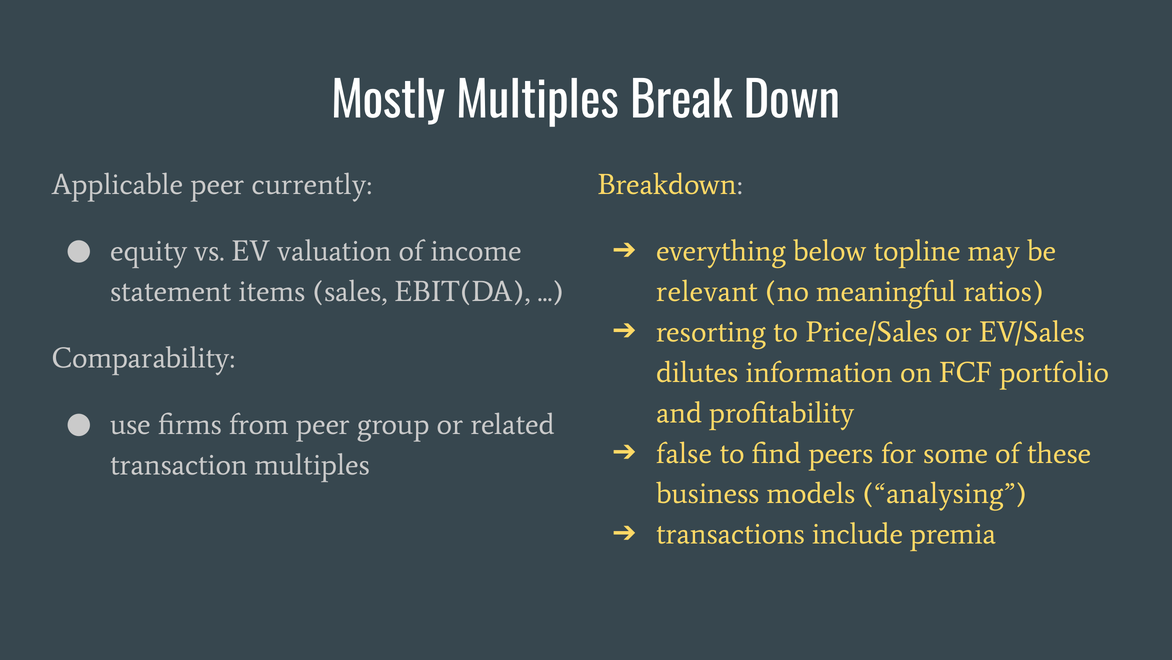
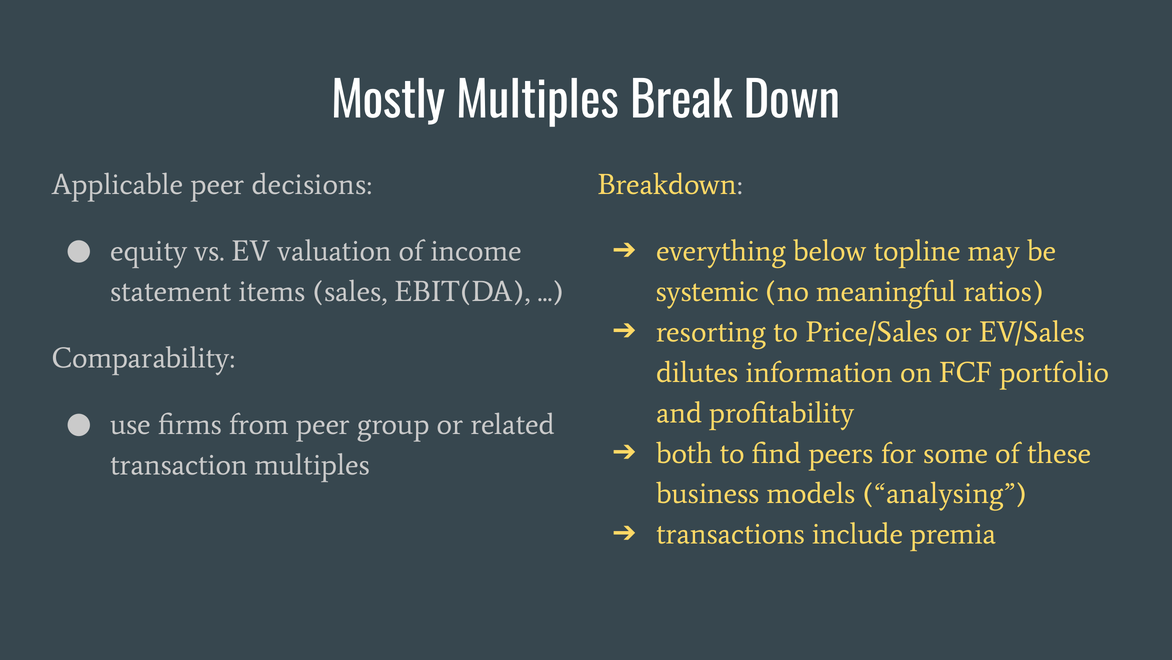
currently: currently -> decisions (312, 184)
relevant: relevant -> systemic (707, 291)
false: false -> both (684, 453)
